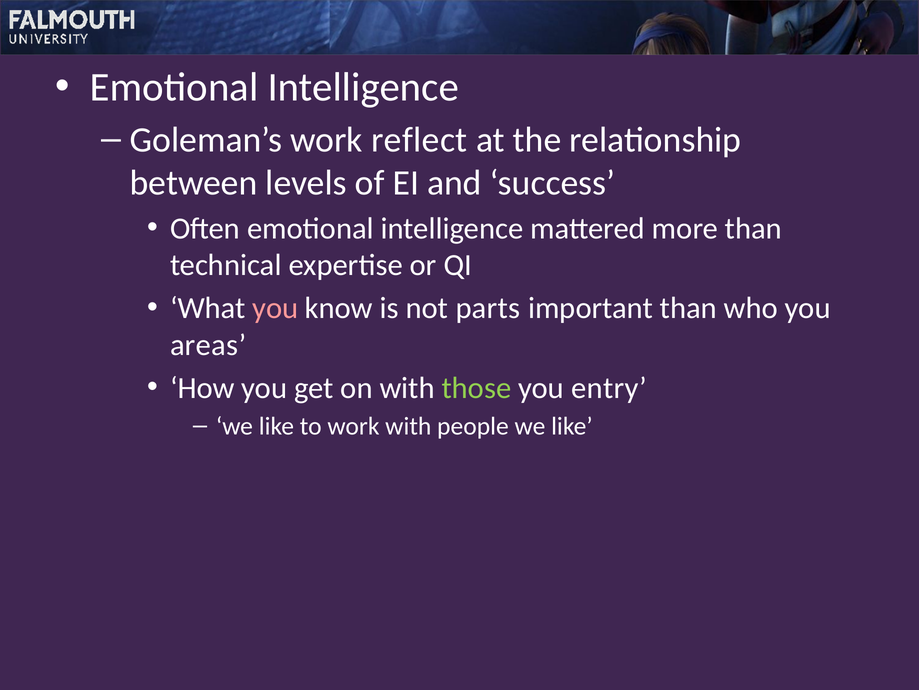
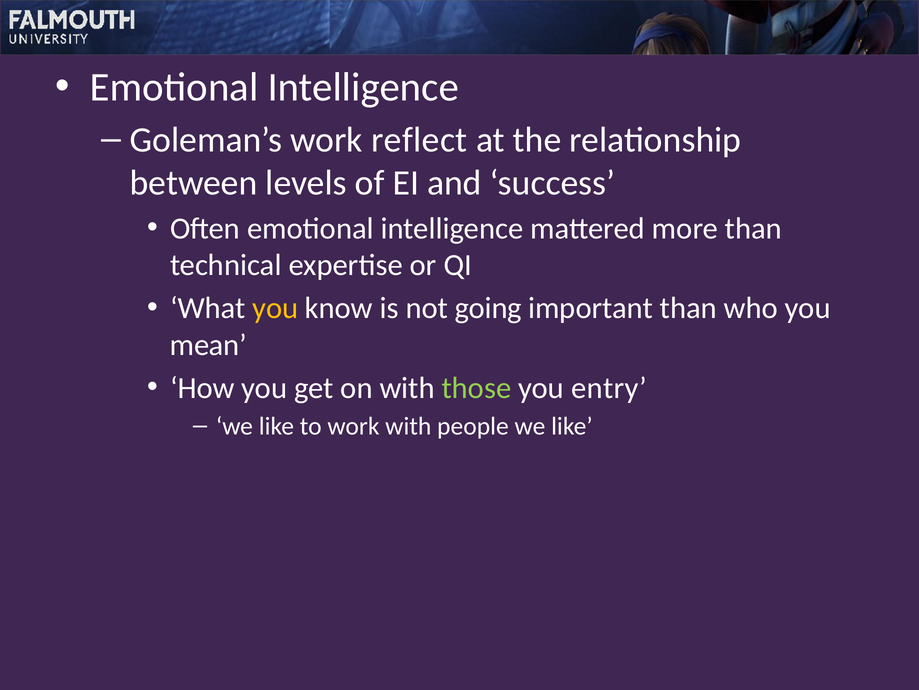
you colour: pink -> yellow (275, 308)
parts: parts -> going (488, 308)
areas: areas -> mean (208, 345)
